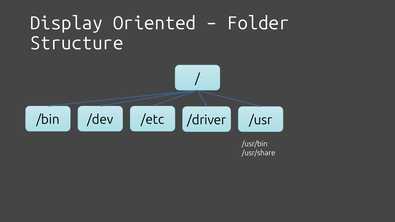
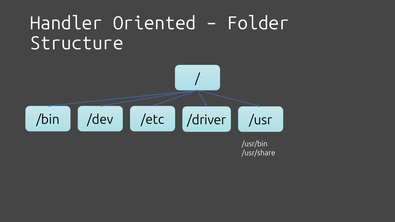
Display: Display -> Handler (66, 23)
